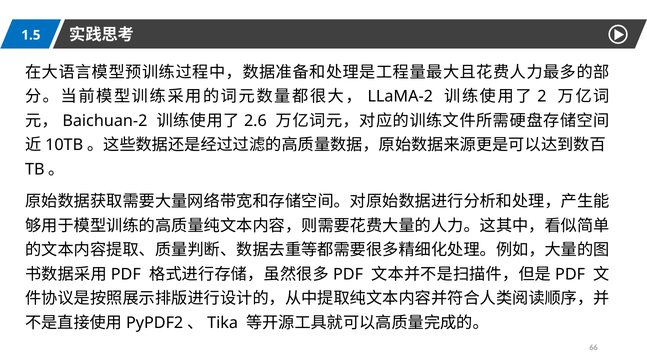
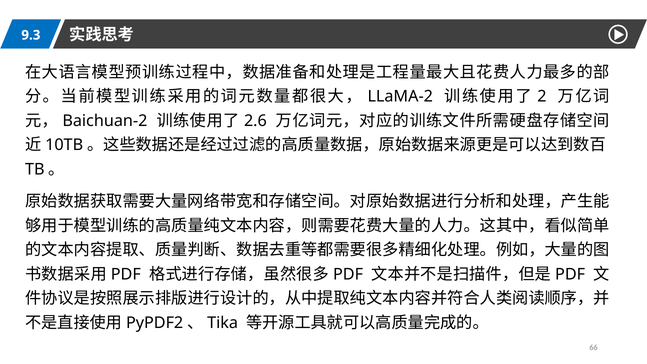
1.5: 1.5 -> 9.3 (31, 35)
